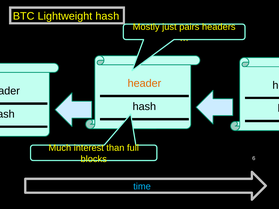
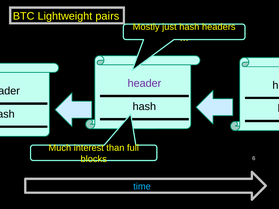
Lightweight hash: hash -> pairs (107, 16)
just pairs: pairs -> hash (189, 27)
header colour: orange -> purple (144, 84)
